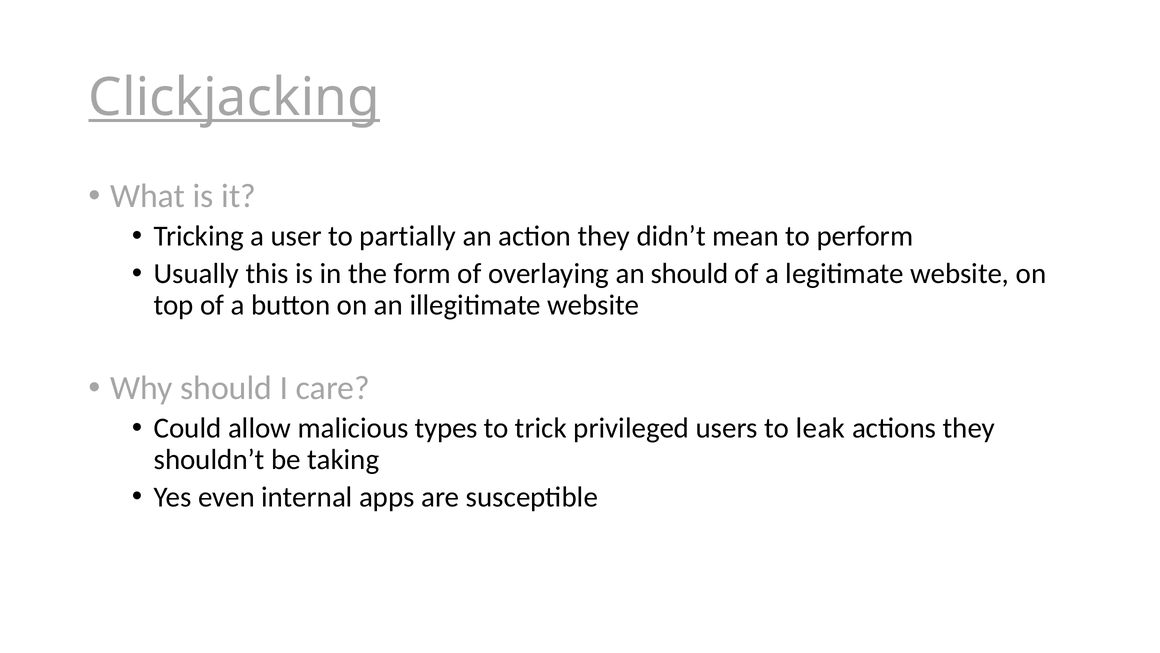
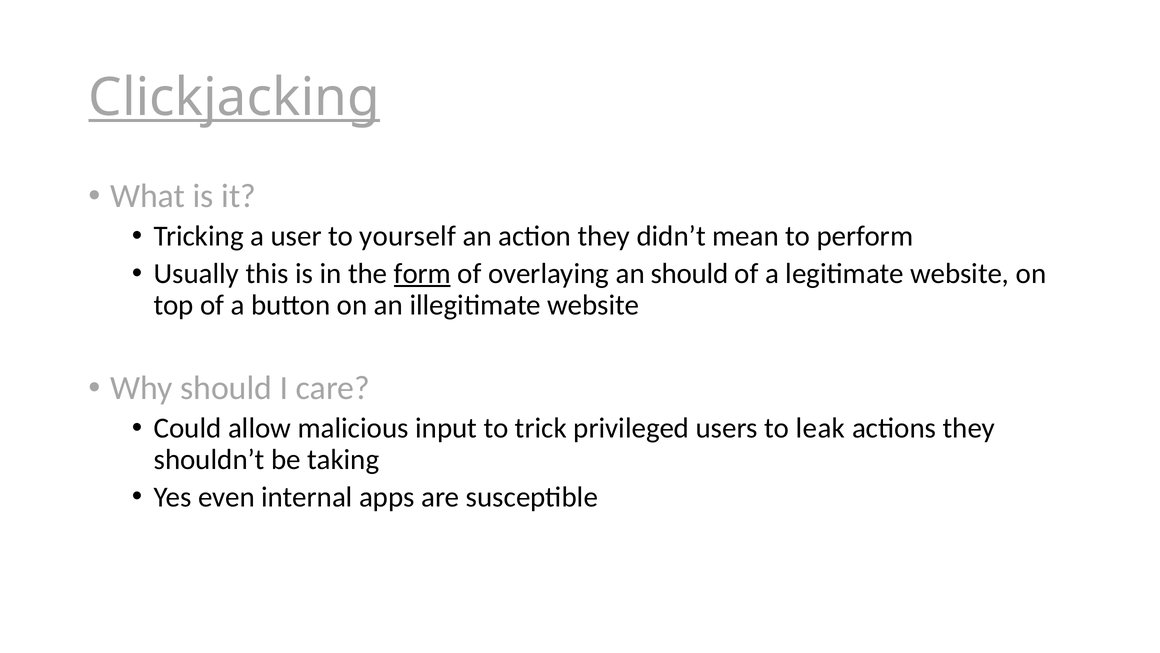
partially: partially -> yourself (408, 236)
form underline: none -> present (422, 273)
types: types -> input (446, 428)
